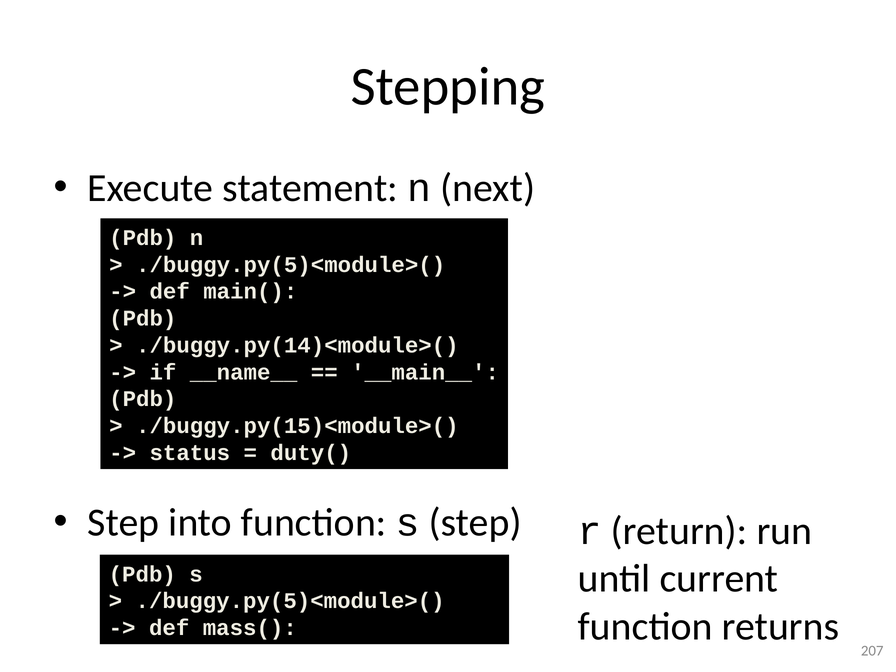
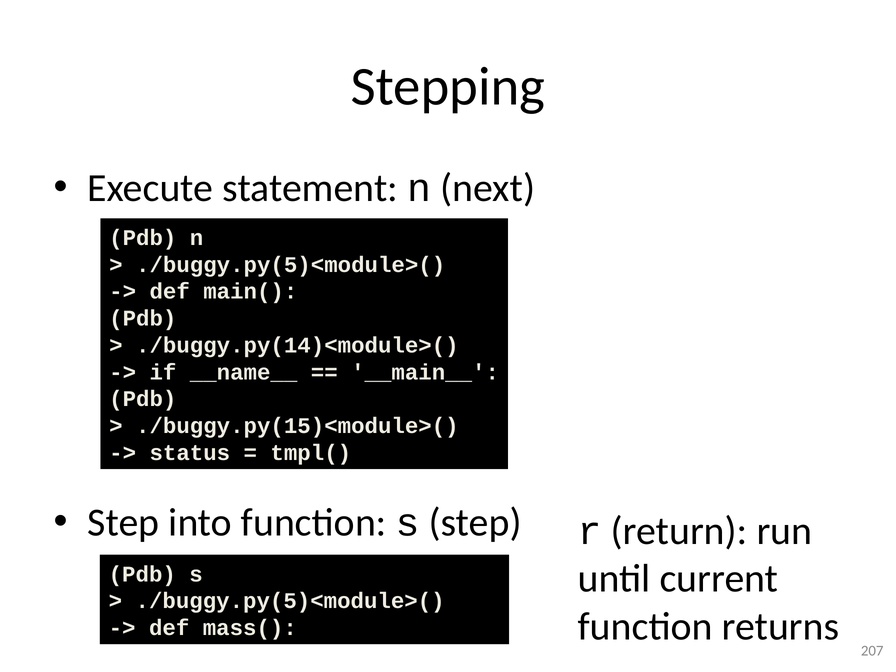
duty(: duty( -> tmpl( (311, 453)
